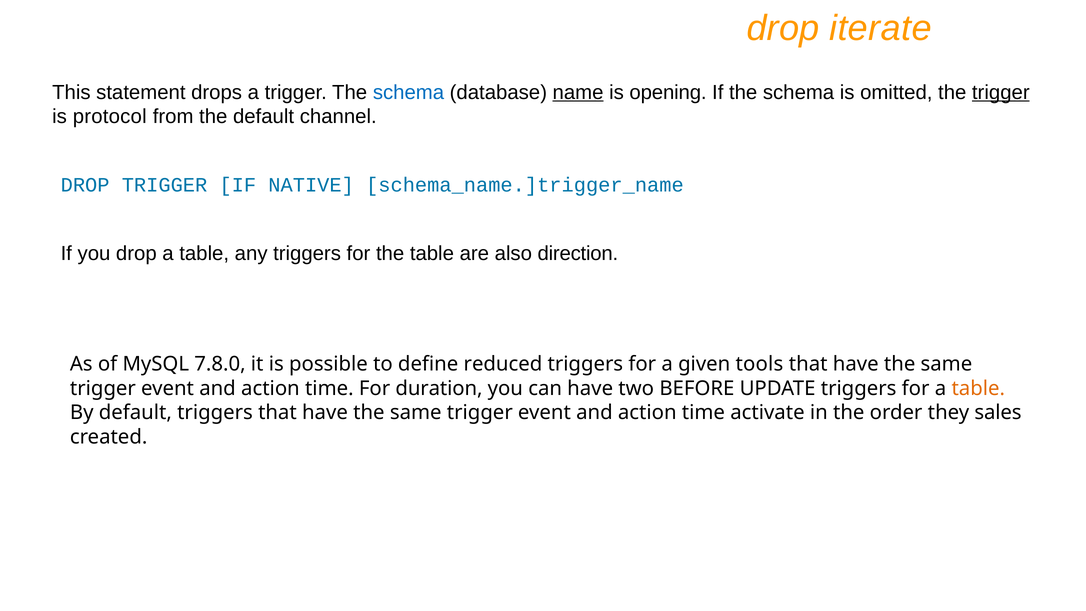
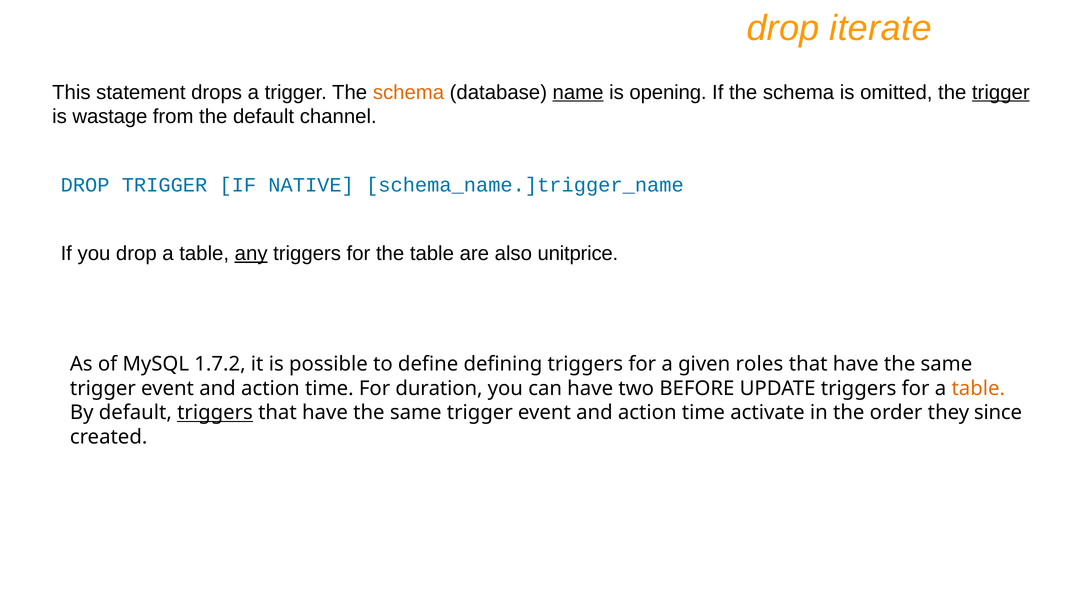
schema colour: blue -> orange (408, 92)
protocol: protocol -> wastage (110, 117)
any underline: none -> present (251, 254)
direction: direction -> unitprice (578, 254)
7.8.0: 7.8.0 -> 1.7.2 (220, 364)
reduced: reduced -> defining (503, 364)
tools: tools -> roles (759, 364)
triggers underline: none -> present (215, 413)
sales: sales -> since (998, 413)
